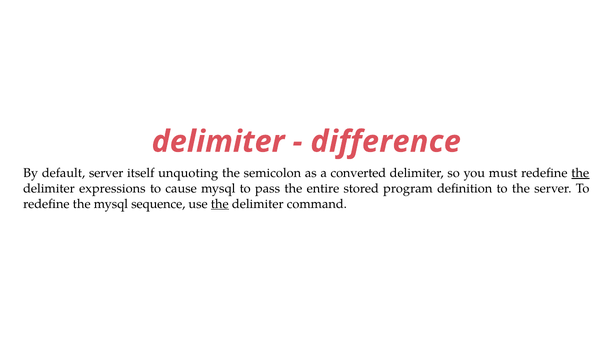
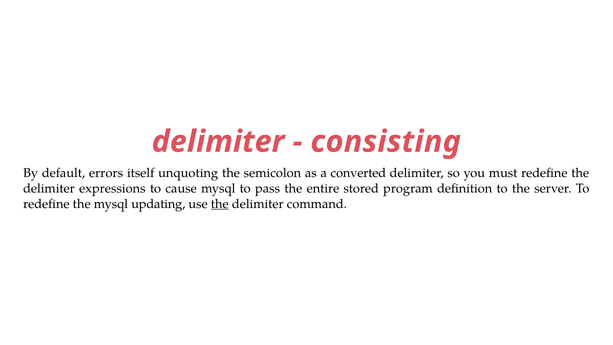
difference: difference -> consisting (386, 142)
default server: server -> errors (106, 173)
the underline: present -> none (580, 173)
sequence: sequence -> updating (158, 204)
